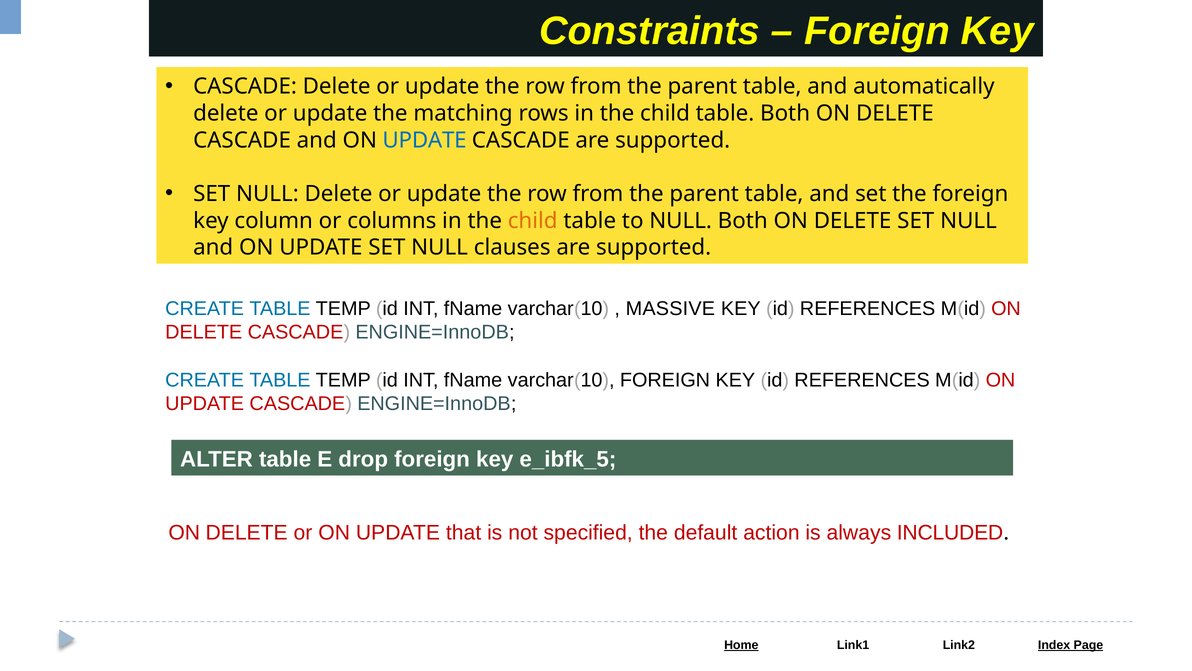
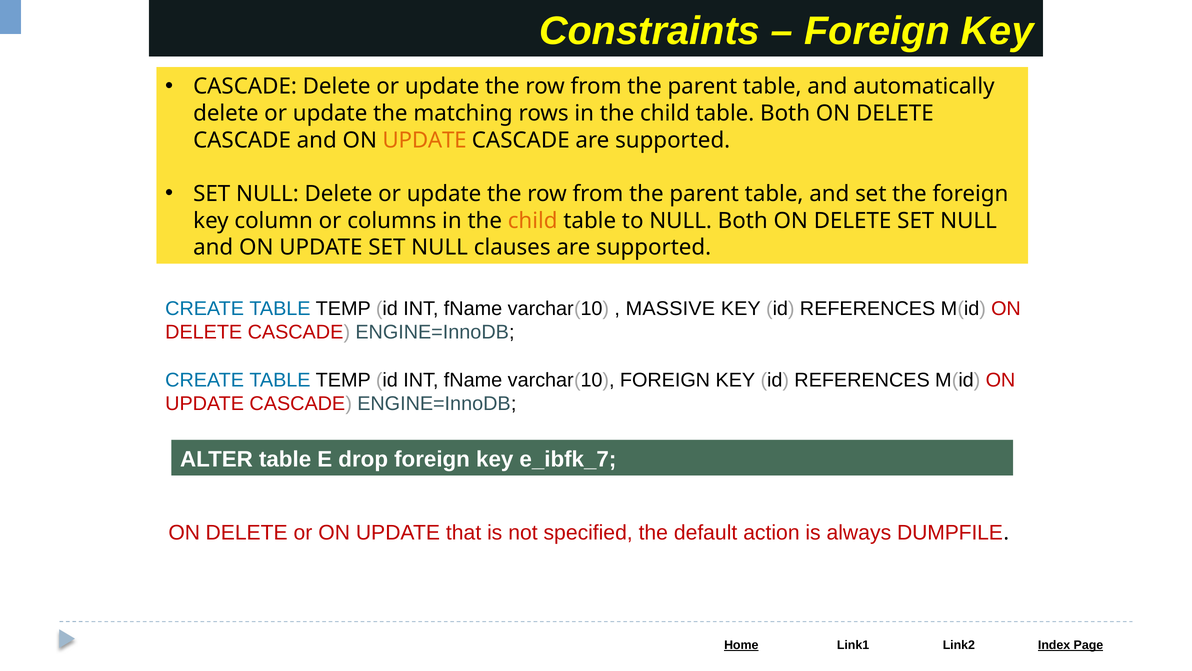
UPDATE colour: blue -> orange (425, 140)
e_ibfk_5: e_ibfk_5 -> e_ibfk_7 (568, 459)
INCLUDED: INCLUDED -> DUMPFILE (950, 533)
